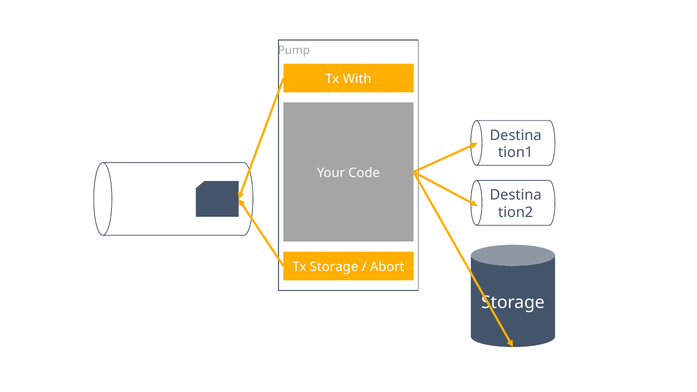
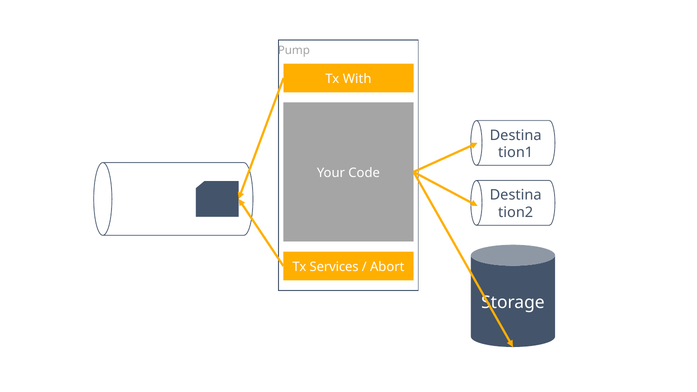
Tx Storage: Storage -> Services (334, 267)
